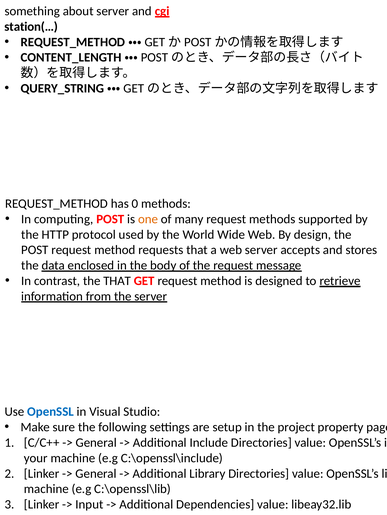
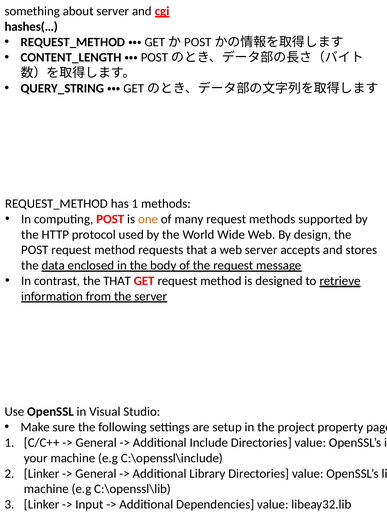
station(…: station(… -> hashes(… (31, 27)
has 0: 0 -> 1 (135, 204)
OpenSSL colour: blue -> black (50, 413)
